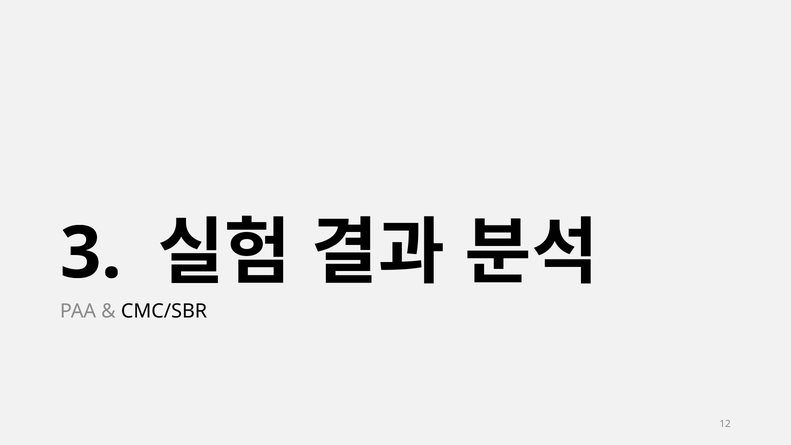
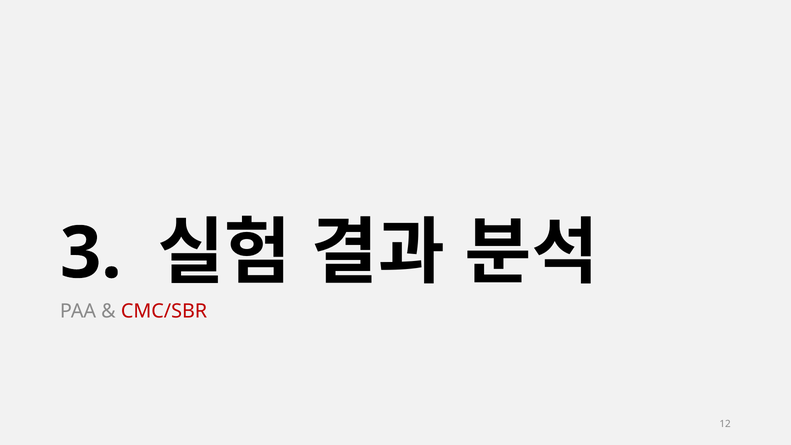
CMC/SBR colour: black -> red (164, 311)
